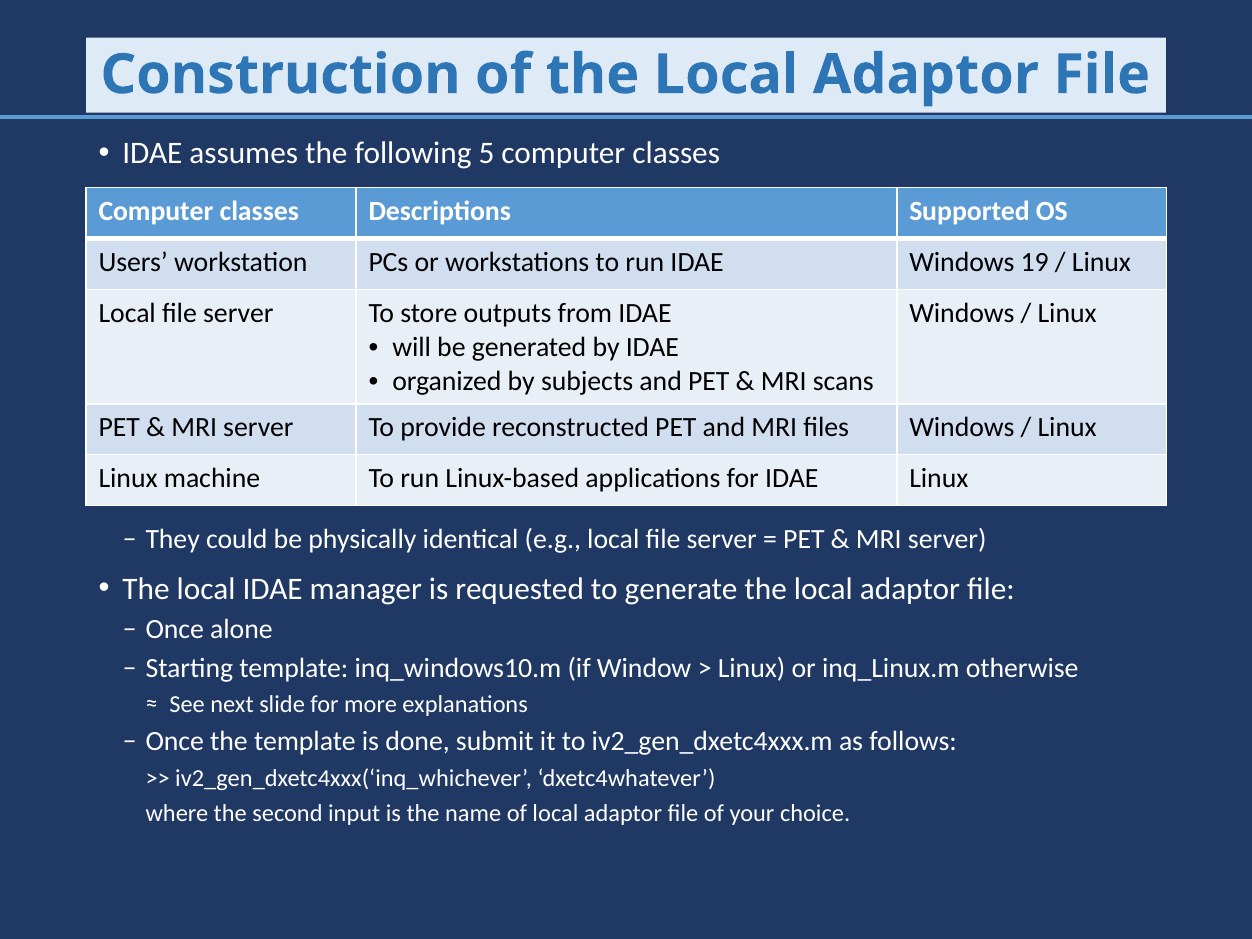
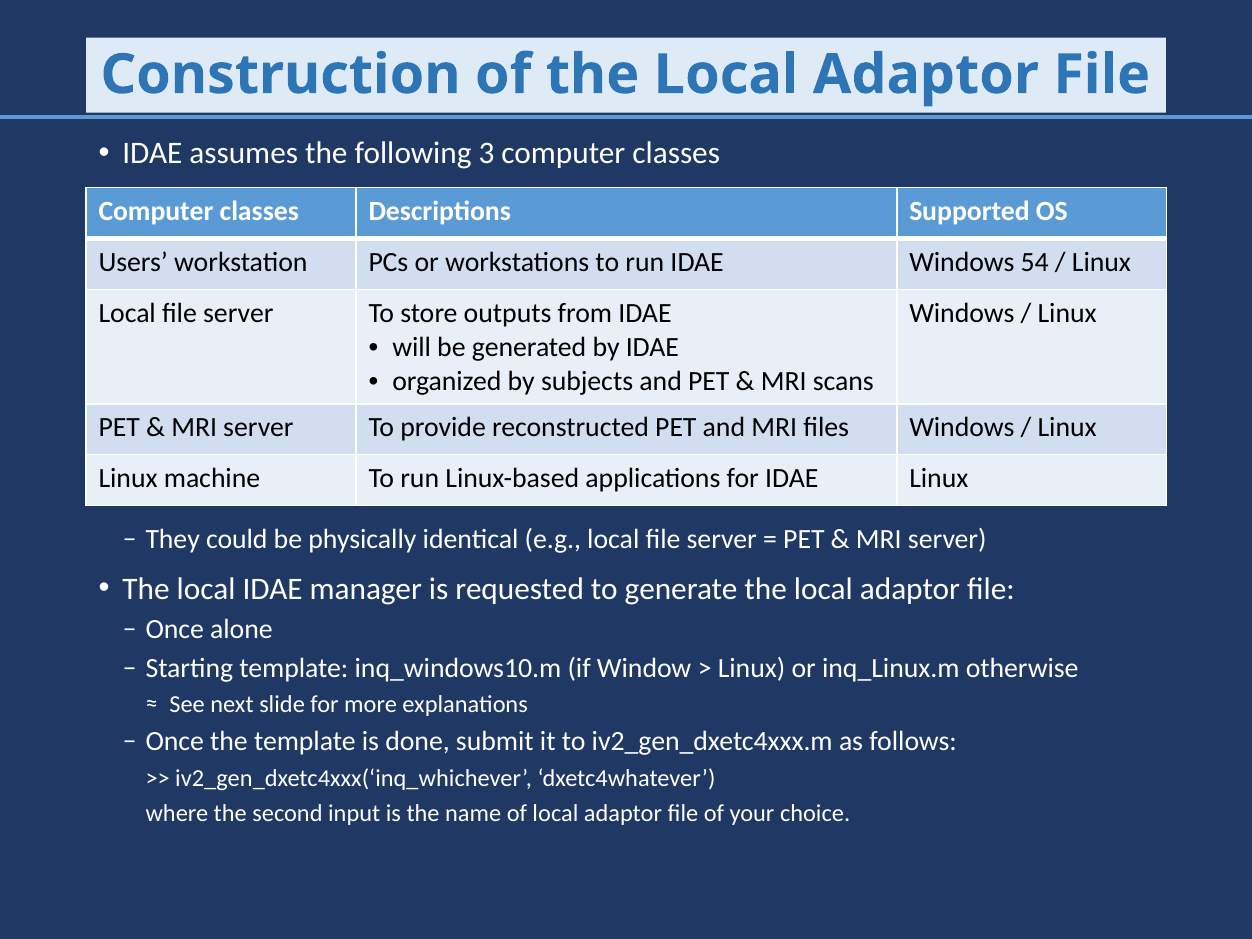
5: 5 -> 3 (486, 153)
19: 19 -> 54 (1035, 262)
